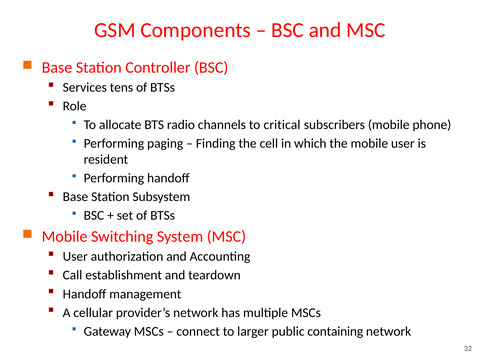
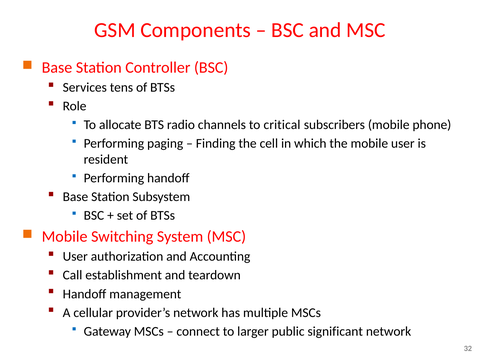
containing: containing -> significant (335, 331)
